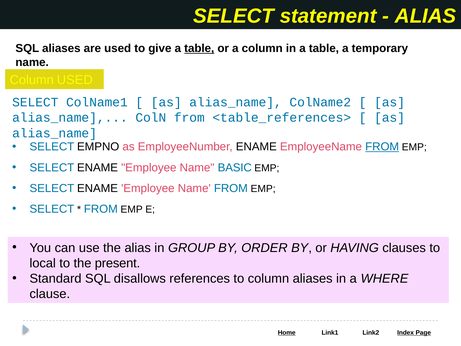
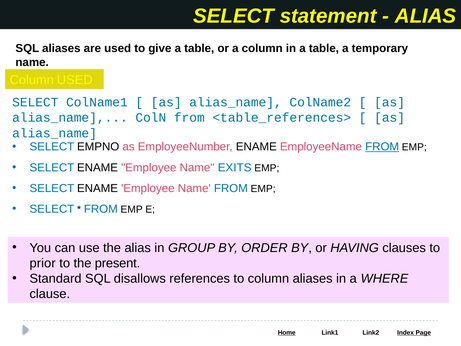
table underline: present -> none (199, 48)
BASIC: BASIC -> EXITS (235, 167)
local: local -> prior (43, 263)
